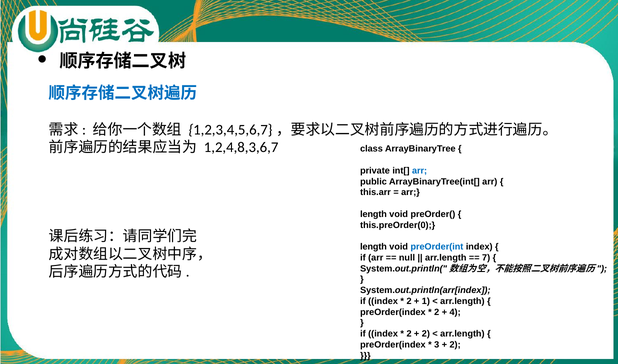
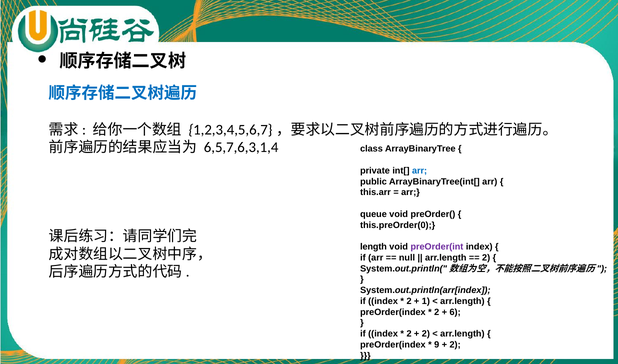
1,2,4,8,3,6,7: 1,2,4,8,3,6,7 -> 6,5,7,6,3,1,4 (241, 147)
length: length -> queue (373, 214)
preOrder(int colour: blue -> purple (437, 247)
7: 7 -> 2 (486, 258)
4: 4 -> 6 (455, 312)
3: 3 -> 9 (437, 344)
